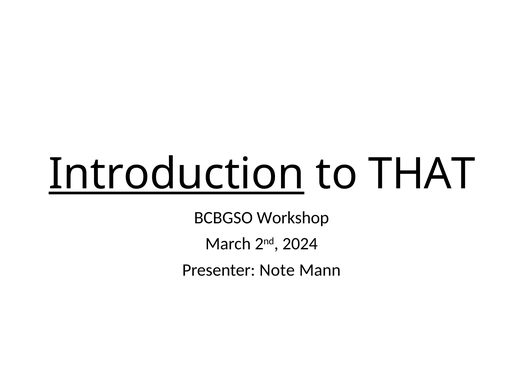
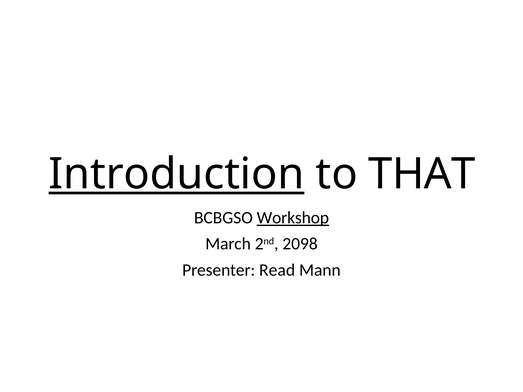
Workshop underline: none -> present (293, 218)
2024: 2024 -> 2098 (300, 244)
Note: Note -> Read (277, 270)
